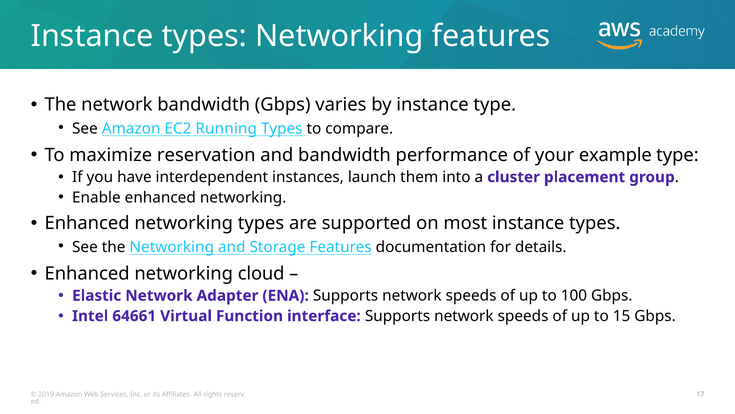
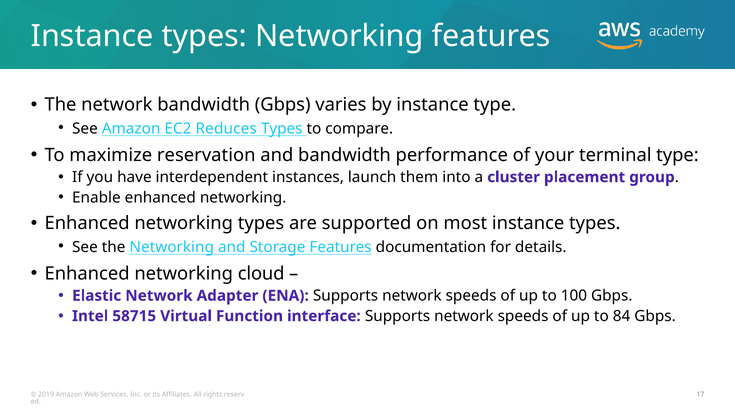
Running: Running -> Reduces (226, 129)
example: example -> terminal (615, 155)
64661: 64661 -> 58715 (134, 316)
15: 15 -> 84 (622, 316)
